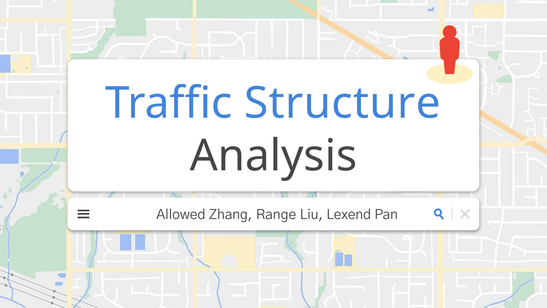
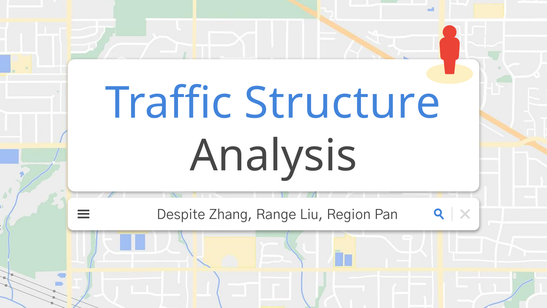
Allowed: Allowed -> Despite (181, 214)
Lexend: Lexend -> Region (349, 214)
